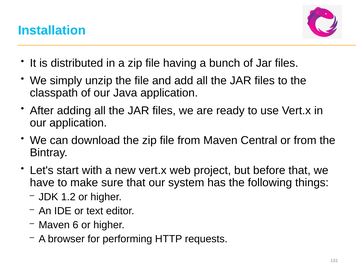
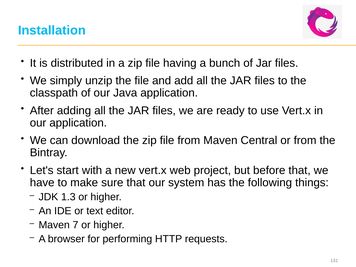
1.2: 1.2 -> 1.3 (68, 197)
6: 6 -> 7 (76, 225)
